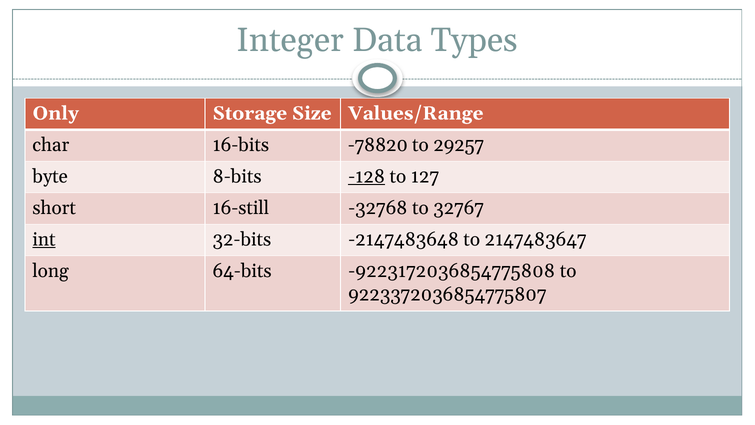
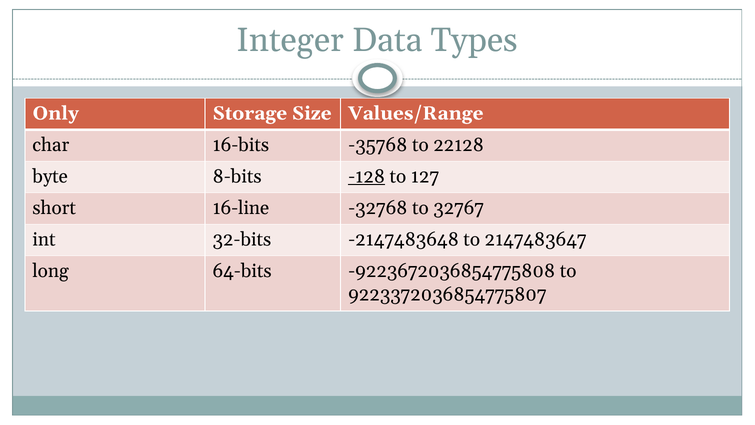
-78820: -78820 -> -35768 (378, 145)
29257: 29257 -> 22128 (459, 145)
16-still: 16-still -> 16-line (241, 208)
int underline: present -> none (44, 239)
-9223172036854775808: -9223172036854775808 -> -9223672036854775808 (452, 271)
